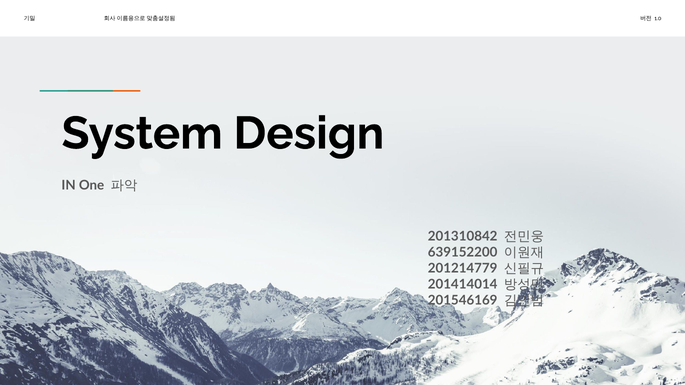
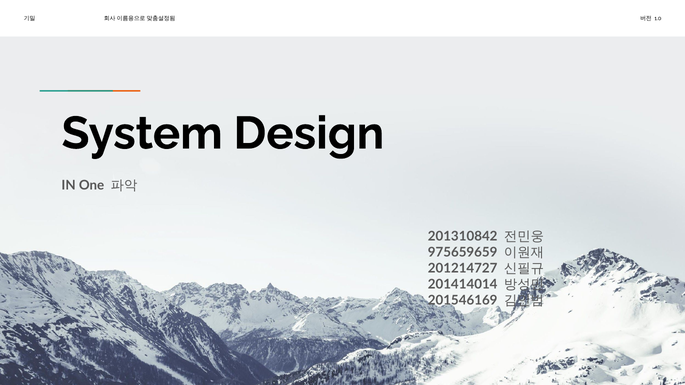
639152200: 639152200 -> 975659659 (463, 253)
201214779: 201214779 -> 201214727 (463, 269)
